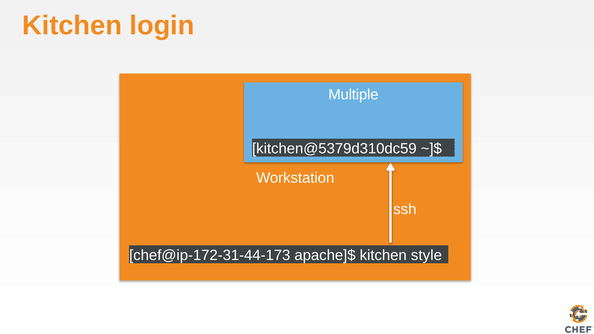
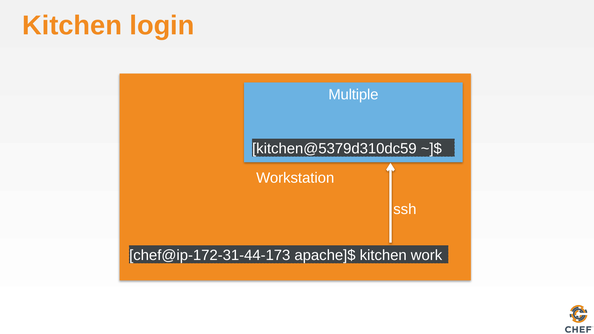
style: style -> work (427, 255)
